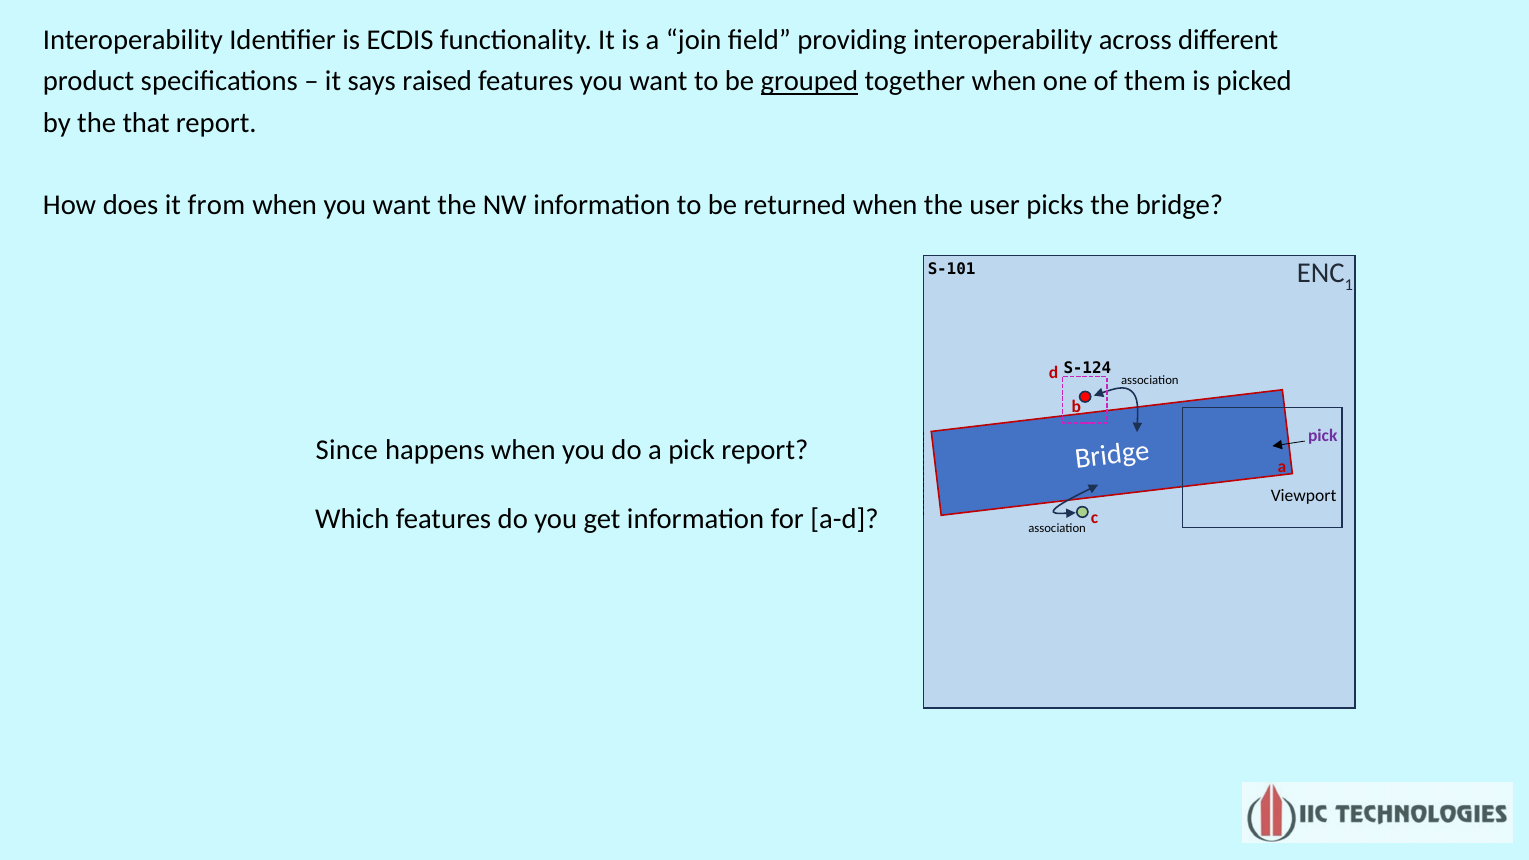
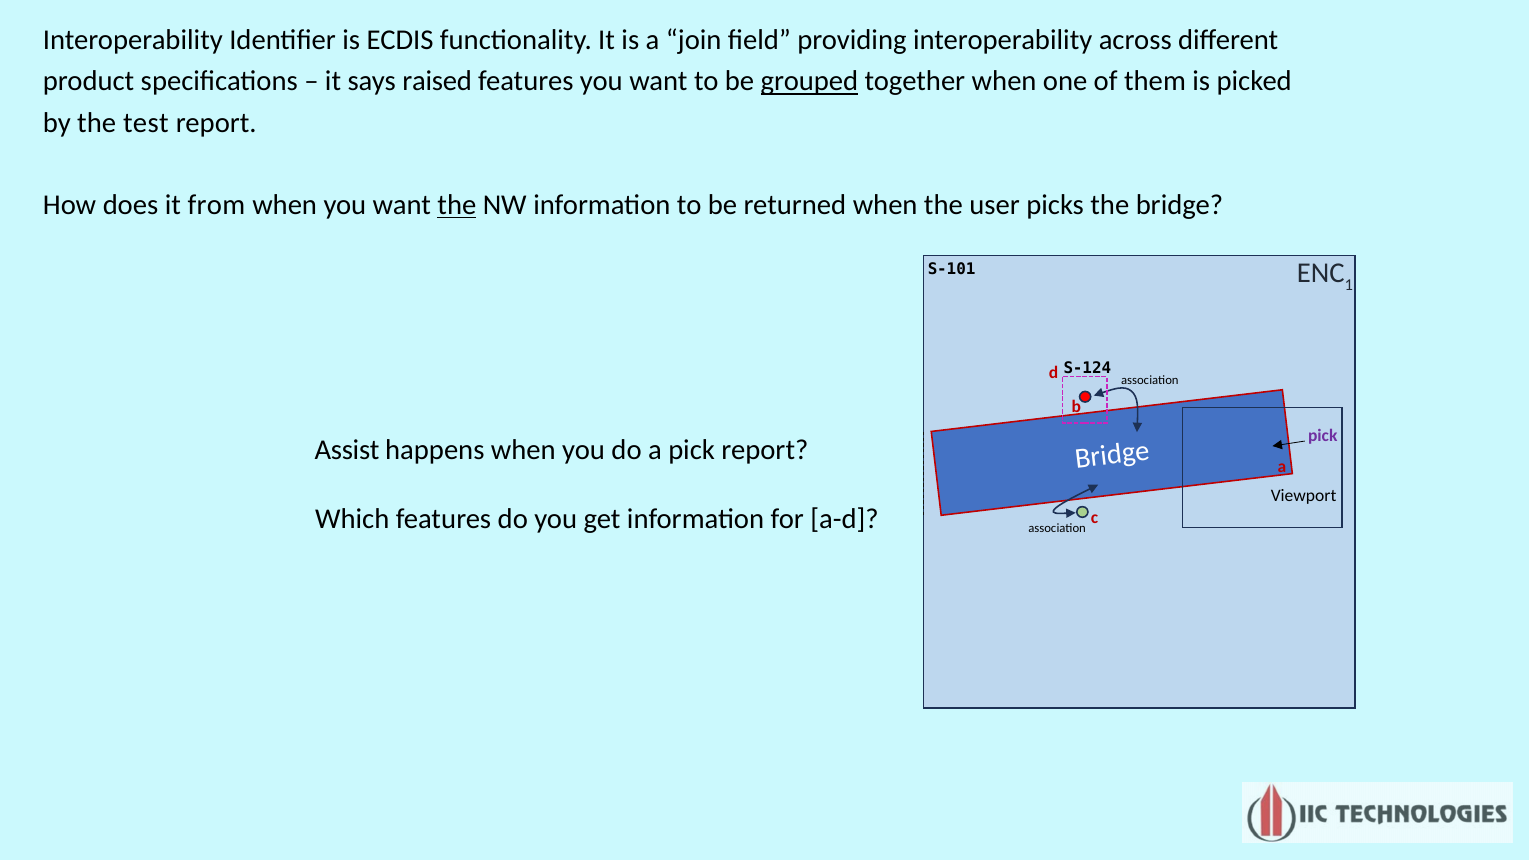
that: that -> test (146, 123)
the underline: none -> present (457, 205)
Since: Since -> Assist (347, 450)
